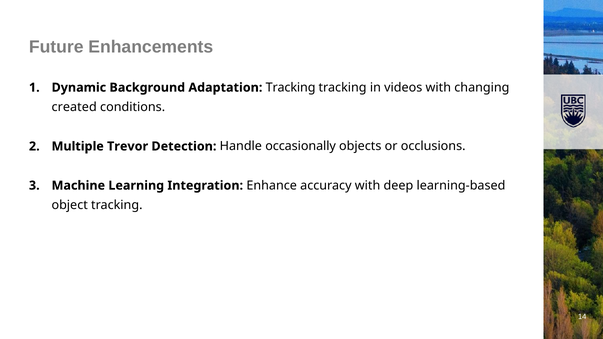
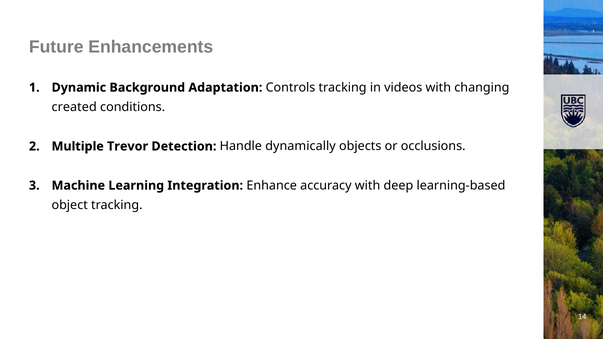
Adaptation Tracking: Tracking -> Controls (291, 88)
occasionally: occasionally -> dynamically (301, 146)
